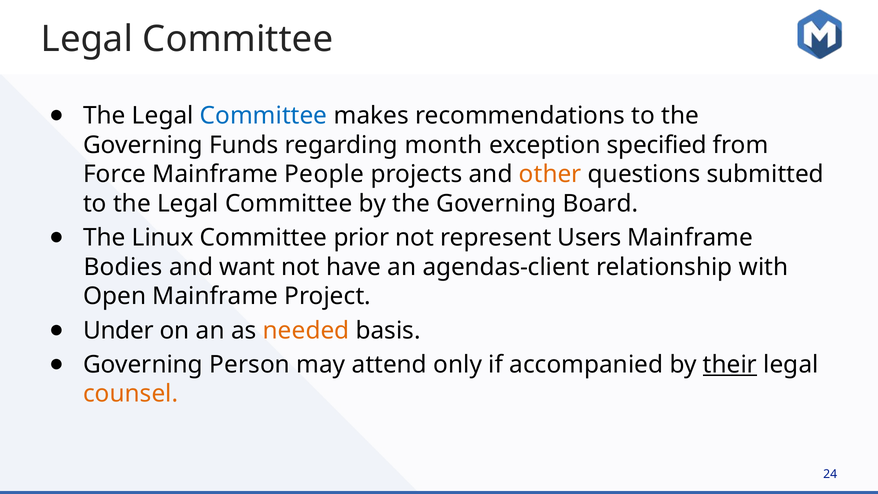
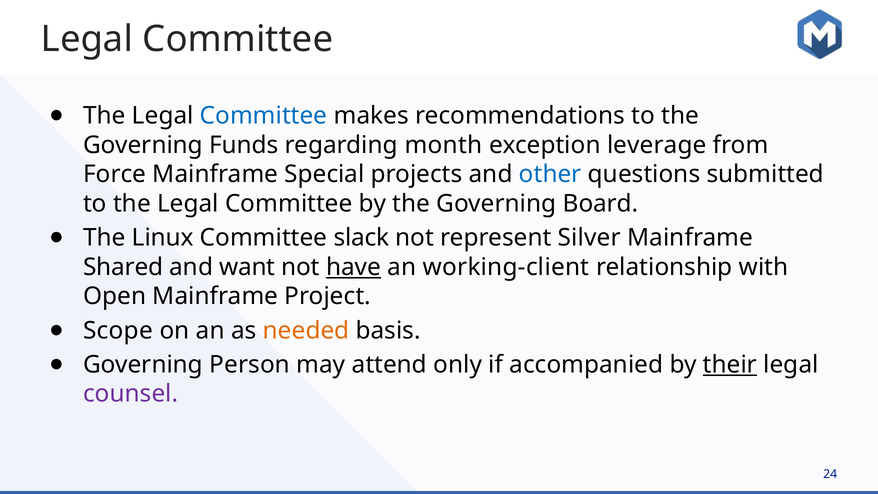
specified: specified -> leverage (657, 145)
People: People -> Special (324, 174)
other colour: orange -> blue (550, 174)
prior: prior -> slack (361, 238)
Users: Users -> Silver (589, 238)
Bodies: Bodies -> Shared (123, 267)
have underline: none -> present (354, 267)
agendas-client: agendas-client -> working-client (506, 267)
Under: Under -> Scope (118, 330)
counsel colour: orange -> purple (131, 394)
